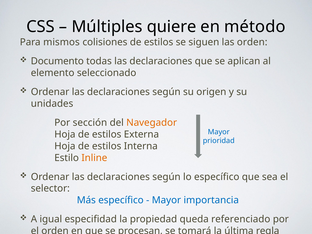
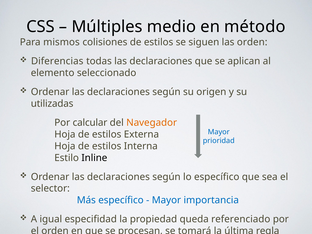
quiere: quiere -> medio (171, 27)
Documento: Documento -> Diferencias (57, 61)
unidades: unidades -> utilizadas (52, 104)
sección: sección -> calcular (90, 123)
Inline colour: orange -> black (94, 158)
